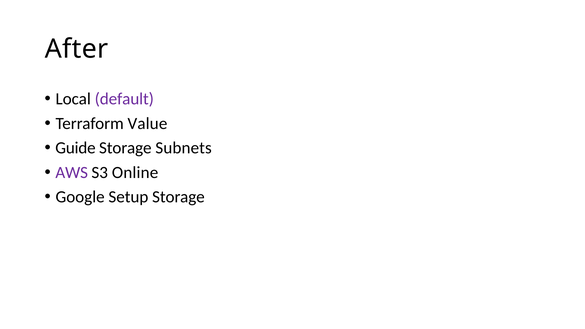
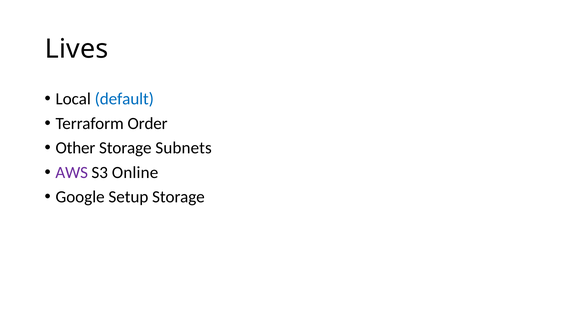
After: After -> Lives (77, 49)
default colour: purple -> blue (124, 99)
Value: Value -> Order (148, 123)
Guide: Guide -> Other (75, 148)
